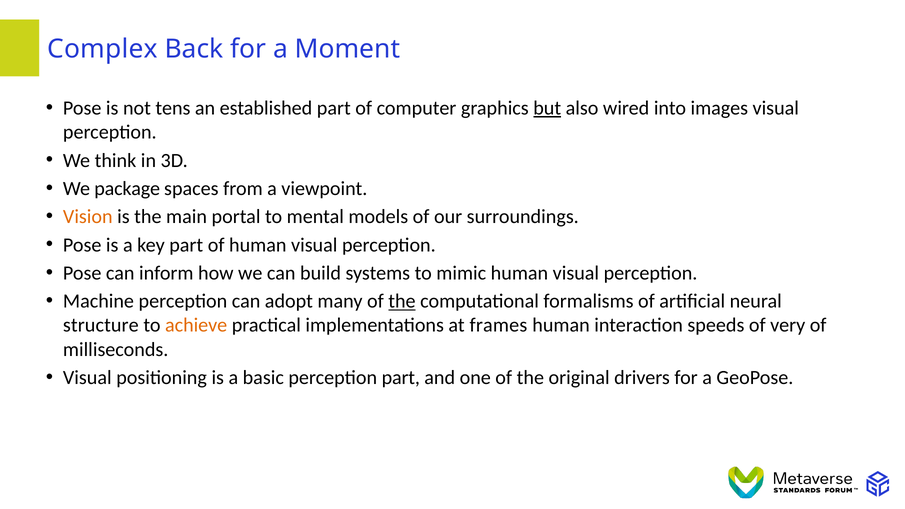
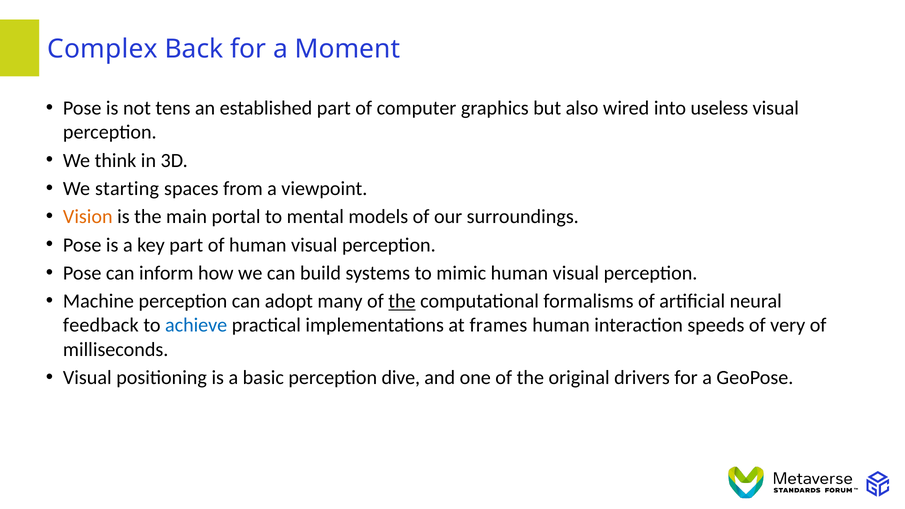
but underline: present -> none (547, 108)
images: images -> useless (719, 108)
package: package -> starting (127, 189)
structure: structure -> feedback (101, 325)
achieve colour: orange -> blue (196, 325)
perception part: part -> dive (401, 378)
